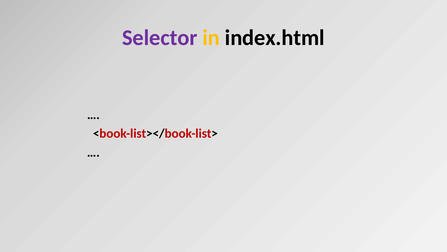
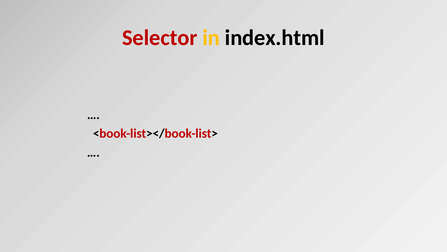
Selector colour: purple -> red (160, 38)
